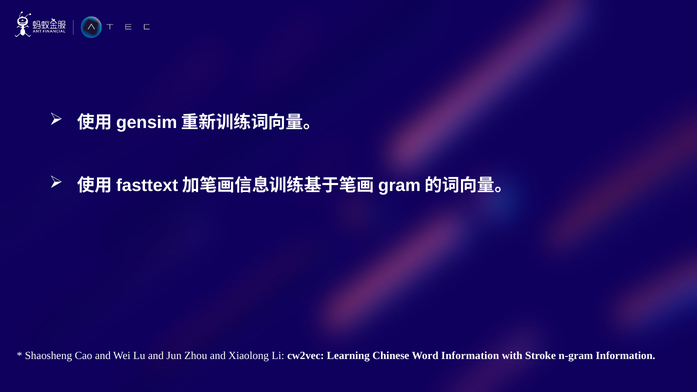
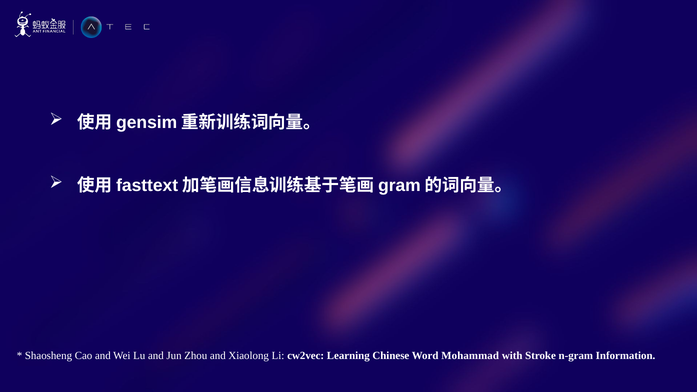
Word Information: Information -> Mohammad (470, 356)
